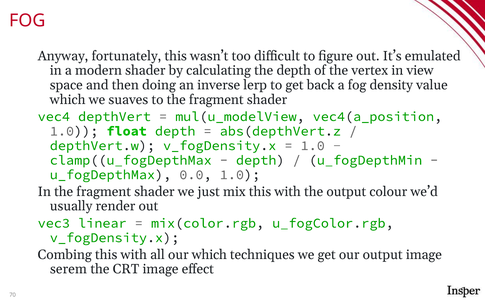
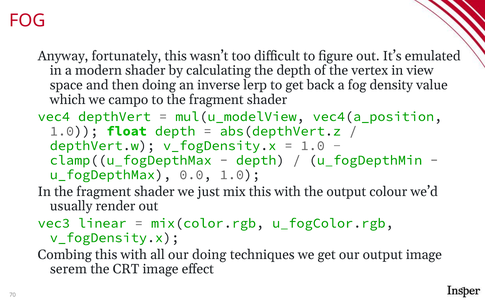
suaves: suaves -> campo (128, 100)
our which: which -> doing (209, 255)
